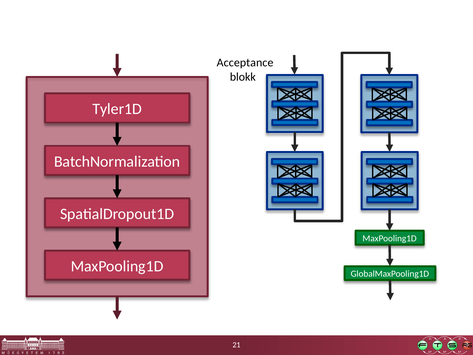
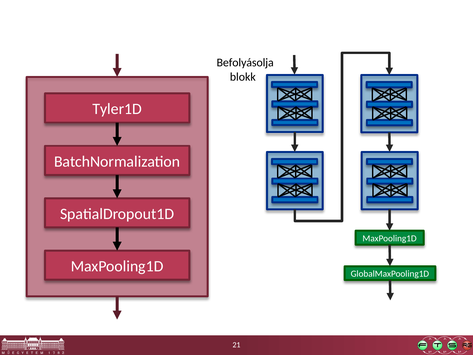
Acceptance: Acceptance -> Befolyásolja (245, 63)
